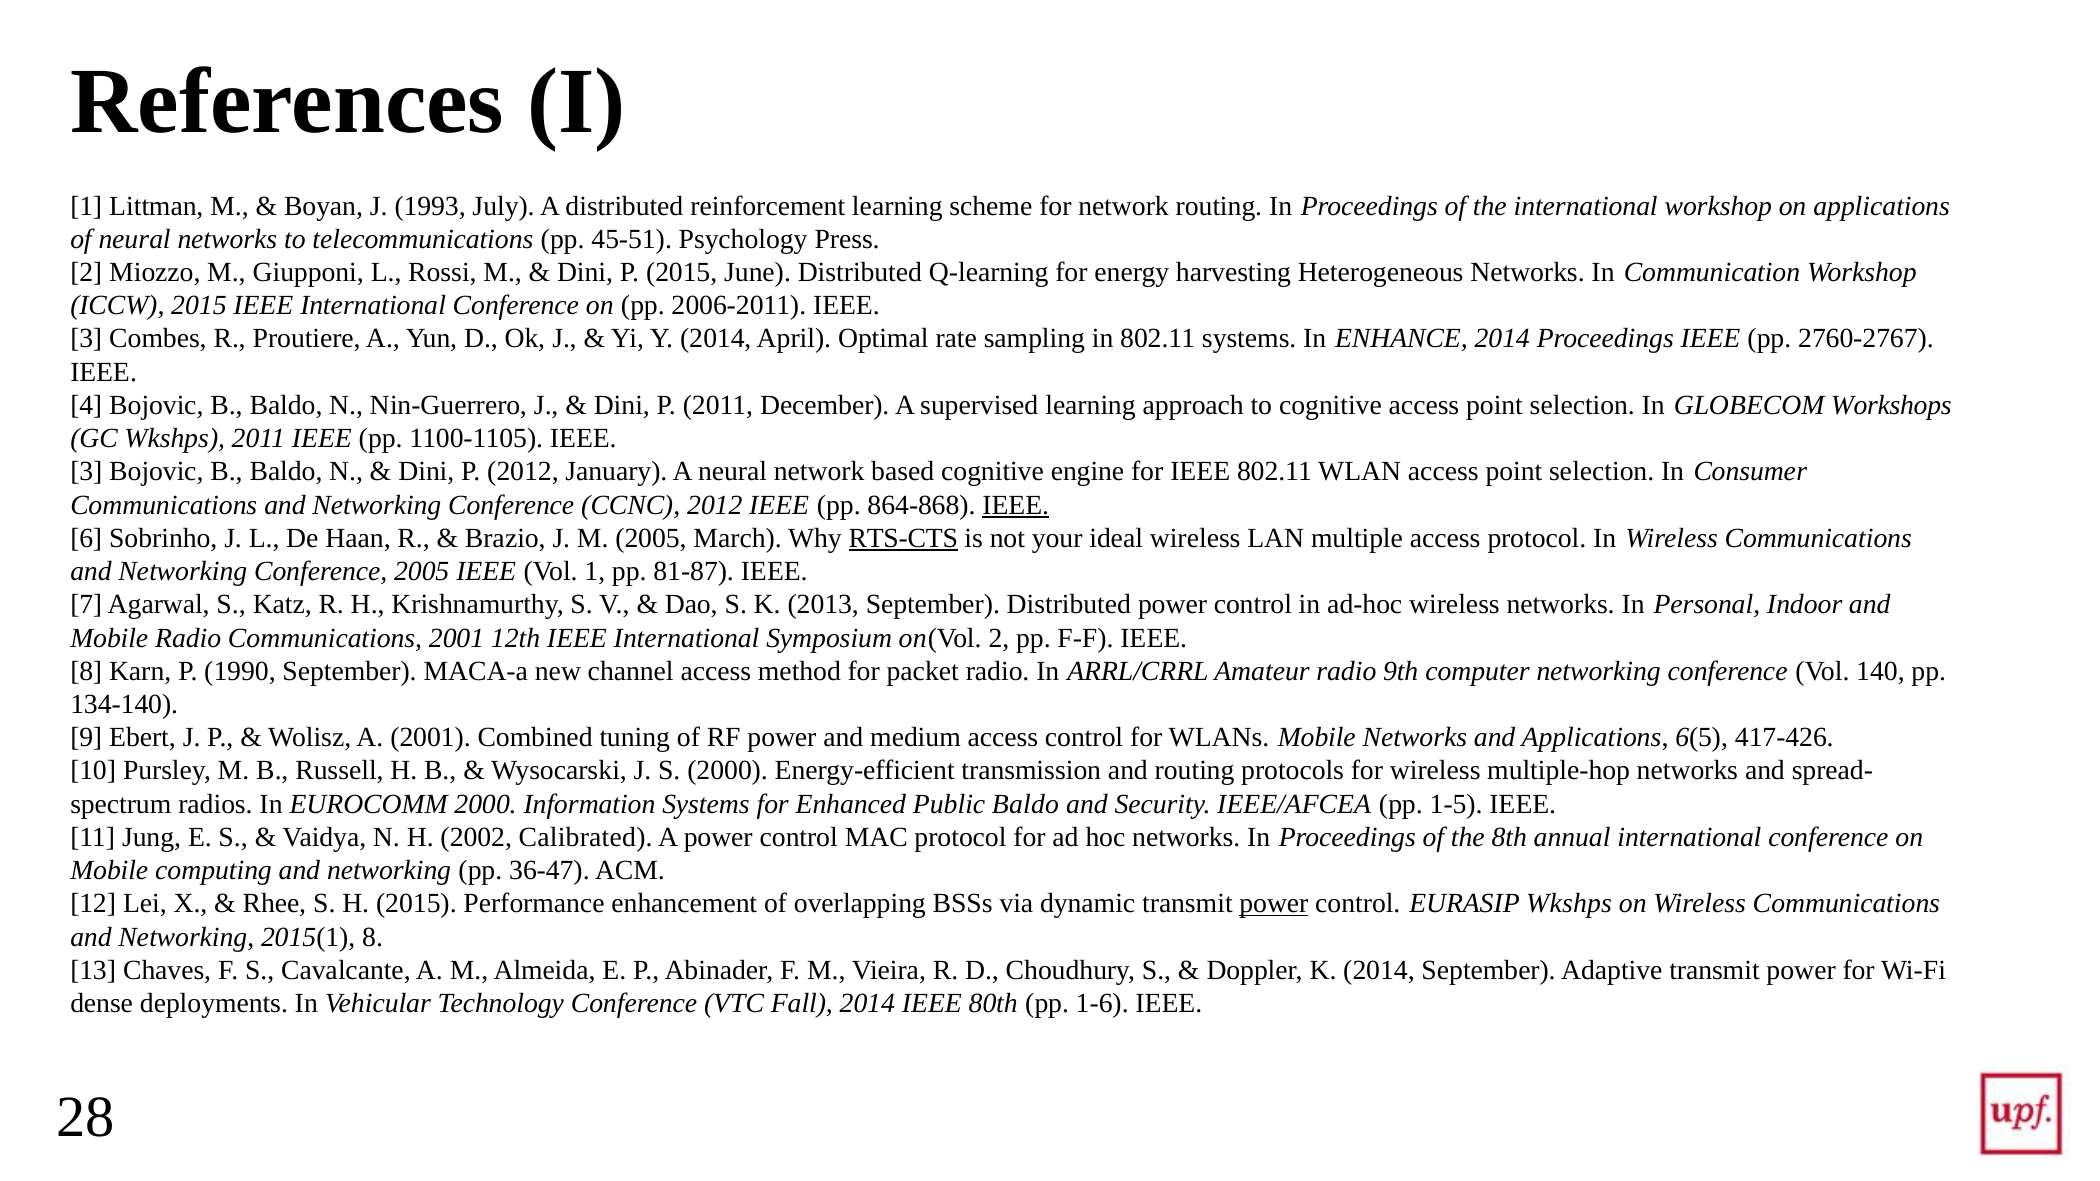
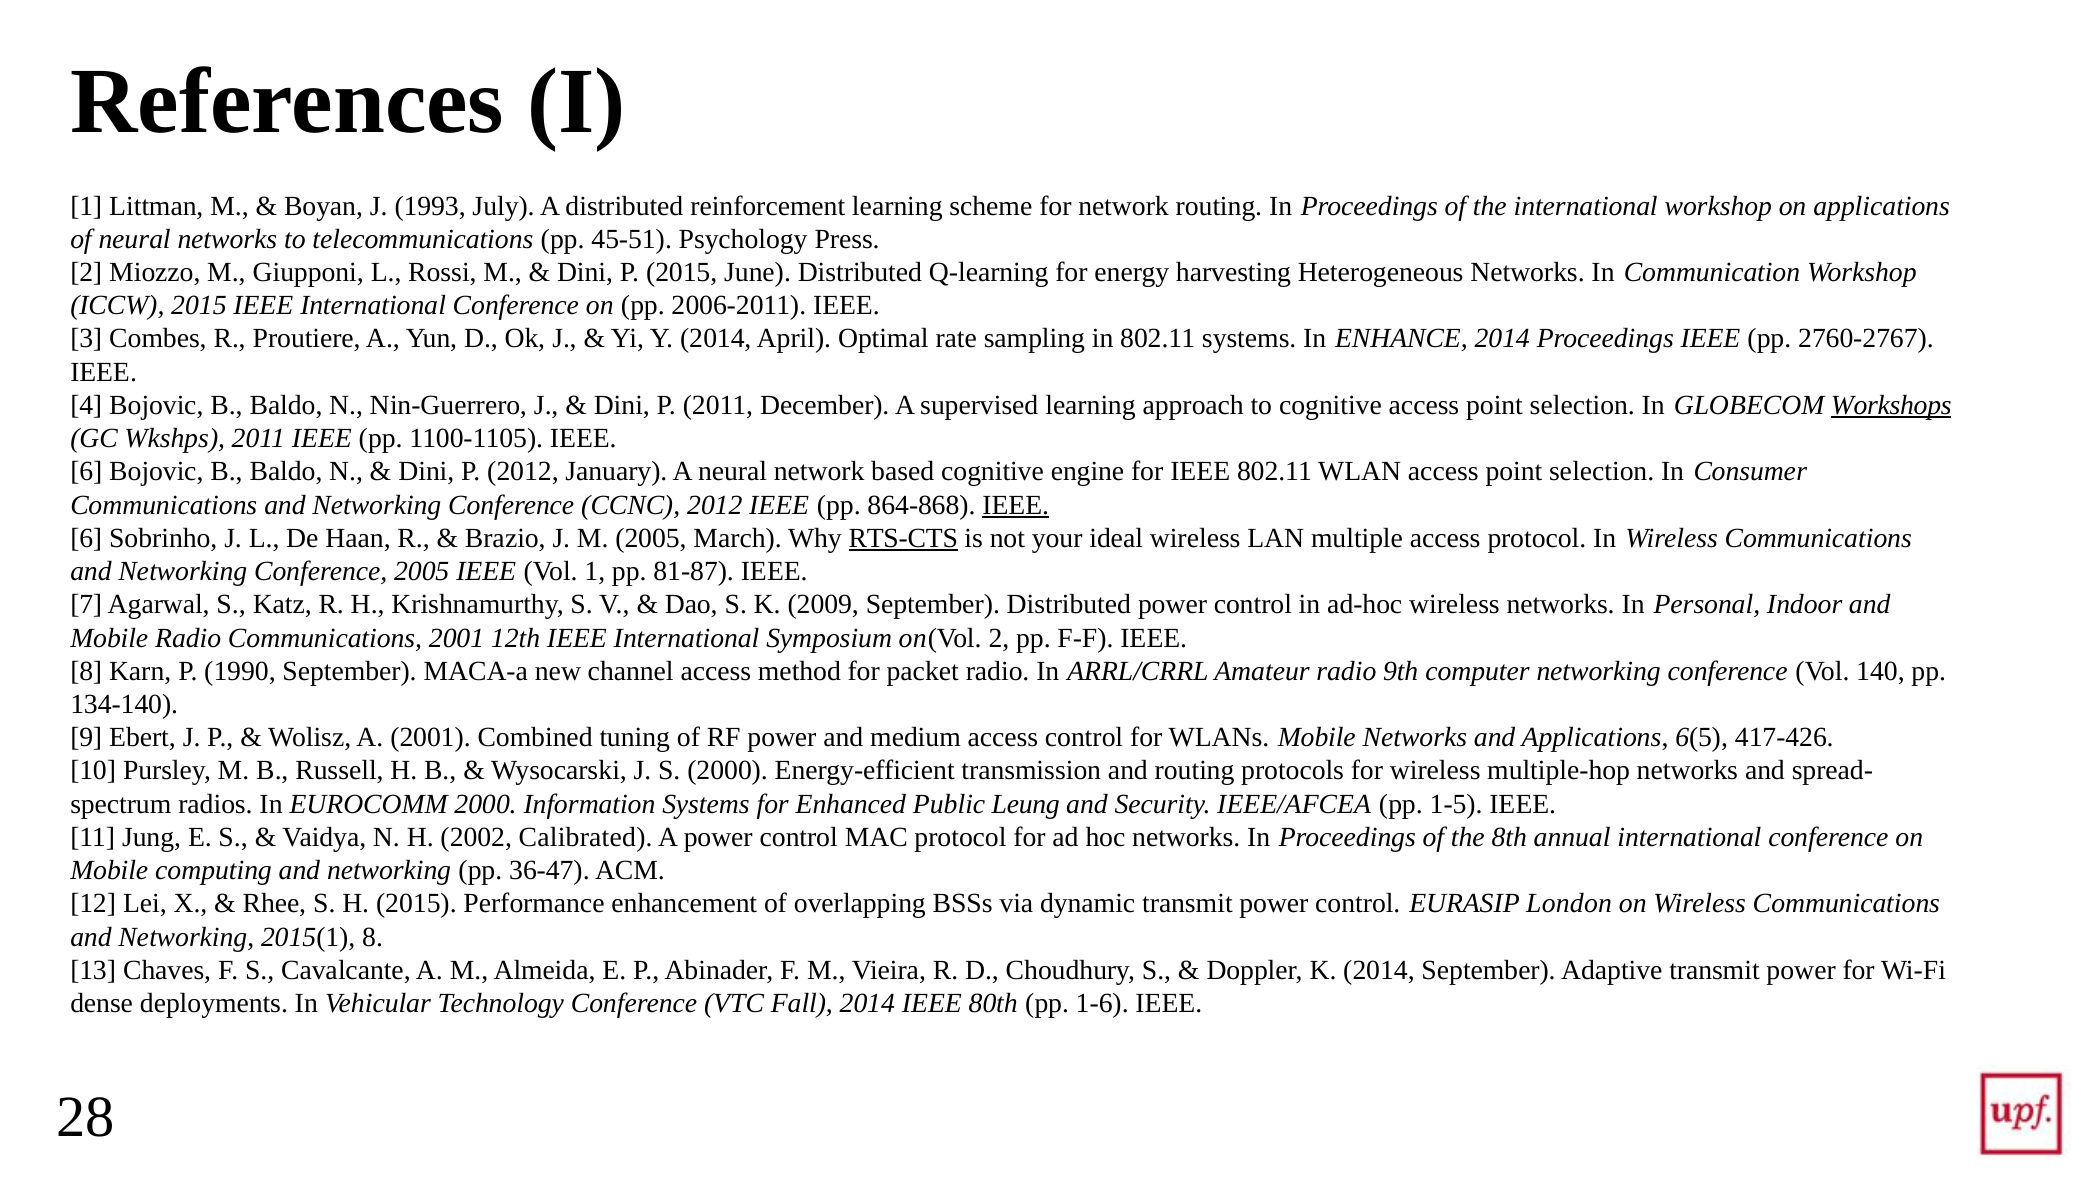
Workshops underline: none -> present (1891, 405)
3: 3 -> 6 (86, 472)
2013: 2013 -> 2009 (823, 605)
Public Baldo: Baldo -> Leung (1026, 804)
power underline: present -> none (1274, 904)
EURASIP Wkshps: Wkshps -> London (1569, 904)
